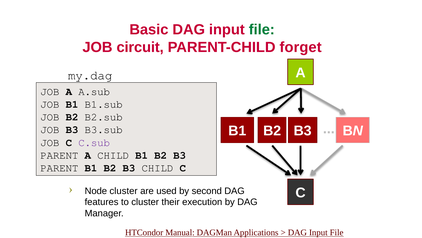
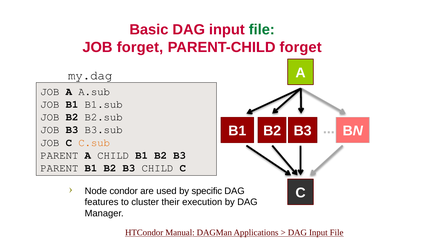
JOB circuit: circuit -> forget (140, 47)
C.sub colour: purple -> orange (94, 142)
Node cluster: cluster -> condor (124, 190)
second: second -> specific (207, 190)
